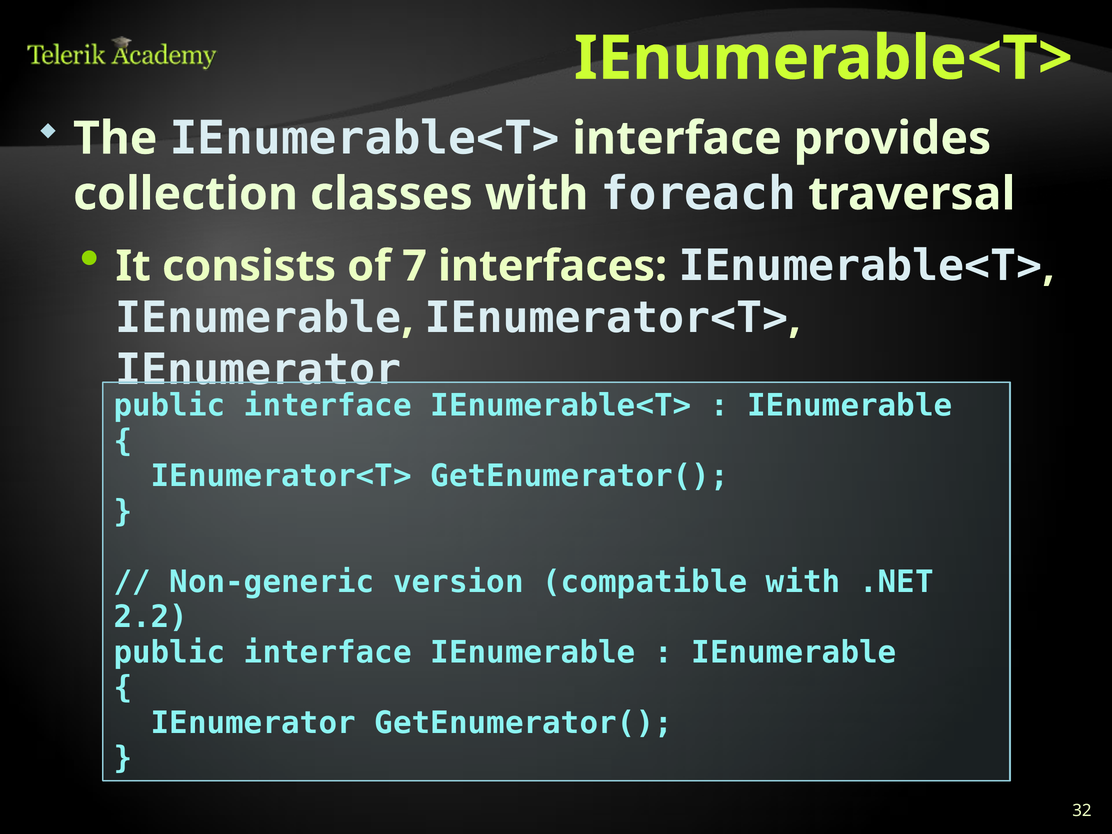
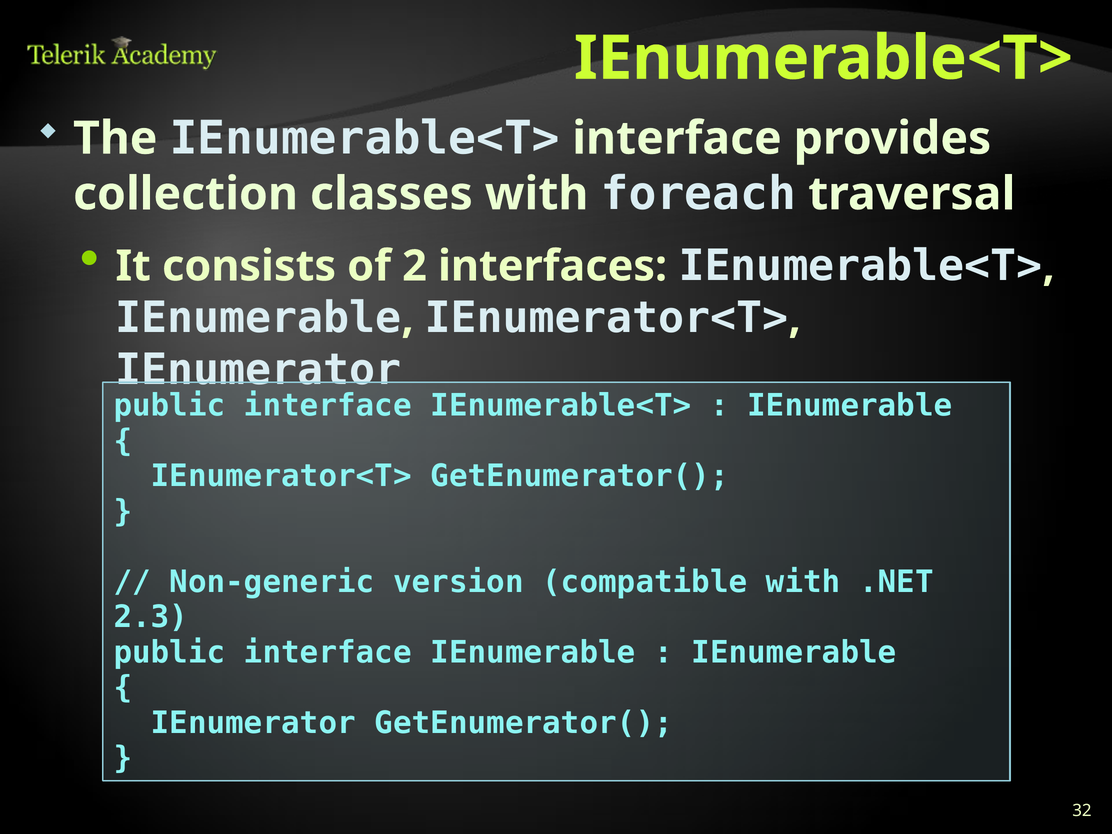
7: 7 -> 2 (415, 266)
2.2: 2.2 -> 2.3 (151, 617)
